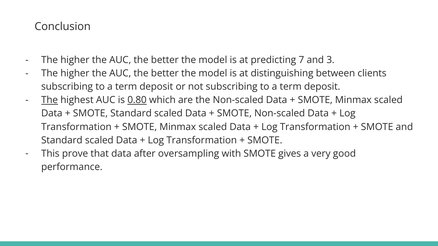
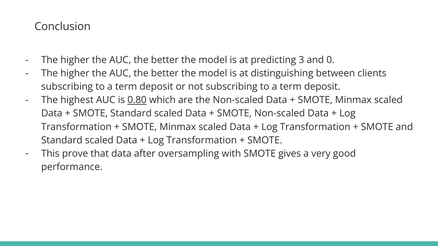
7: 7 -> 3 (301, 60)
3: 3 -> 0 (330, 60)
The underline: present -> none (50, 100)
